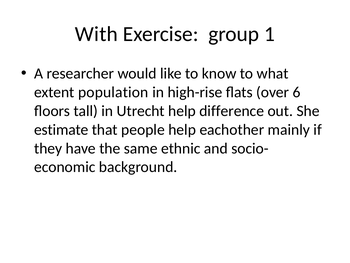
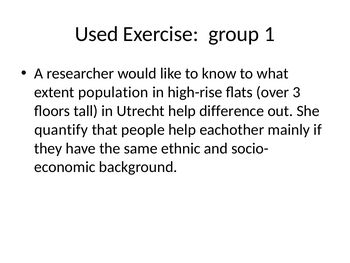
With: With -> Used (97, 34)
6: 6 -> 3 (297, 92)
estimate: estimate -> quantify (61, 129)
